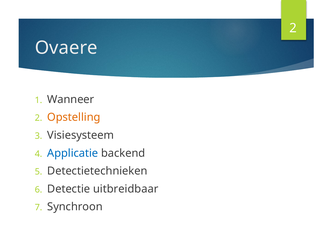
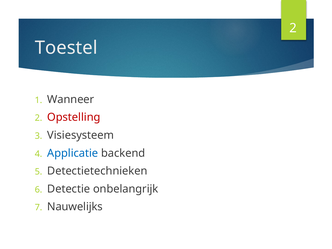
Ovaere: Ovaere -> Toestel (66, 48)
Opstelling colour: orange -> red (74, 117)
uitbreidbaar: uitbreidbaar -> onbelangrijk (126, 189)
Synchroon: Synchroon -> Nauwelijks (75, 207)
